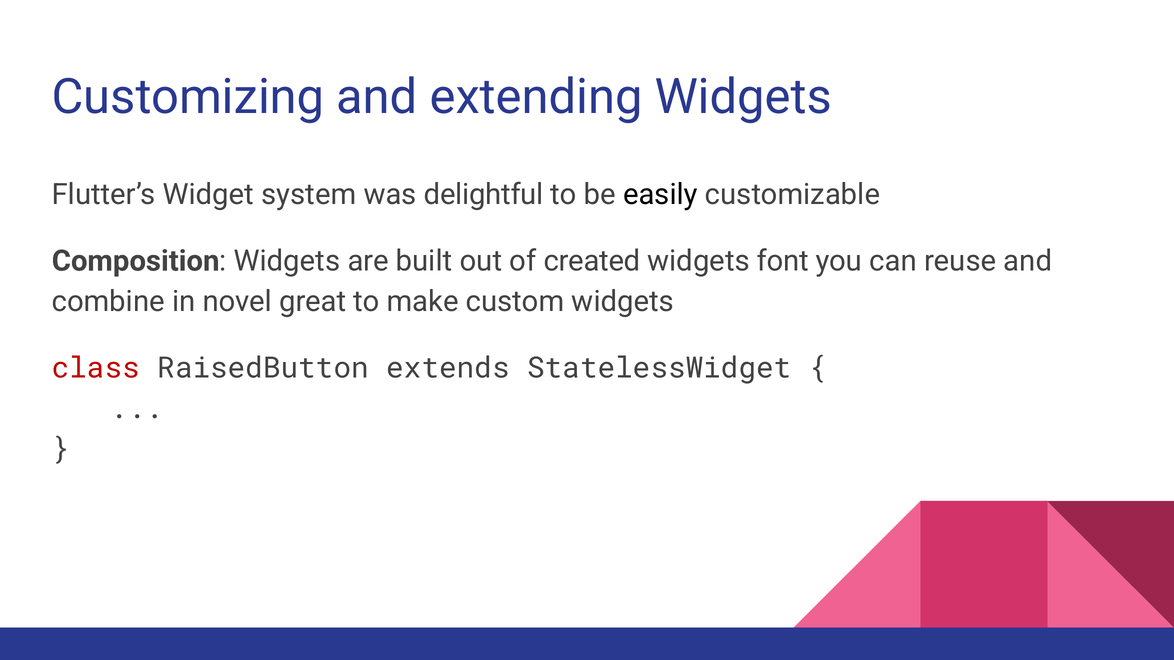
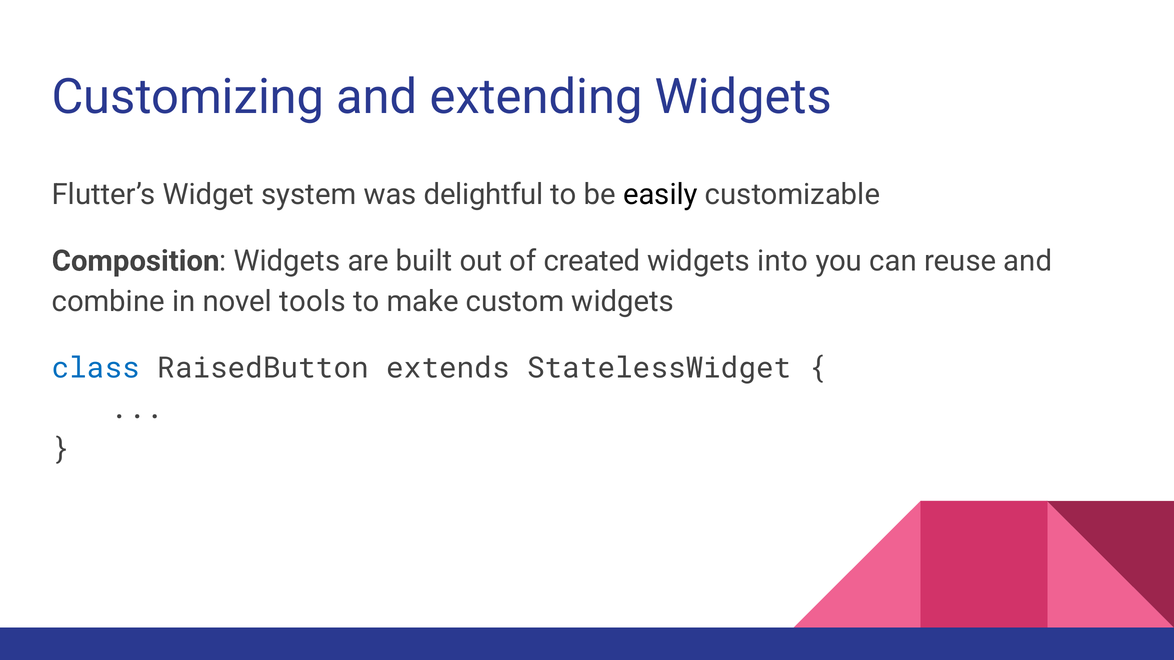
font: font -> into (783, 261)
great: great -> tools (313, 302)
class colour: red -> blue (96, 368)
